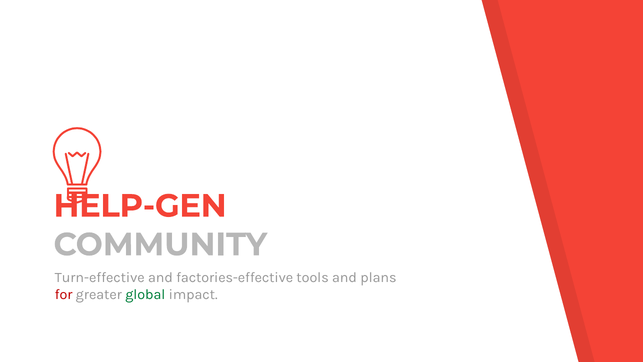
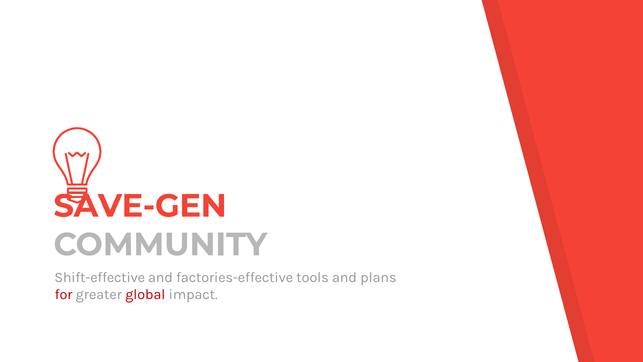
HELP-GEN: HELP-GEN -> SAVE-GEN (140, 206)
Turn-effective: Turn-effective -> Shift-effective (100, 277)
global colour: green -> red (145, 294)
